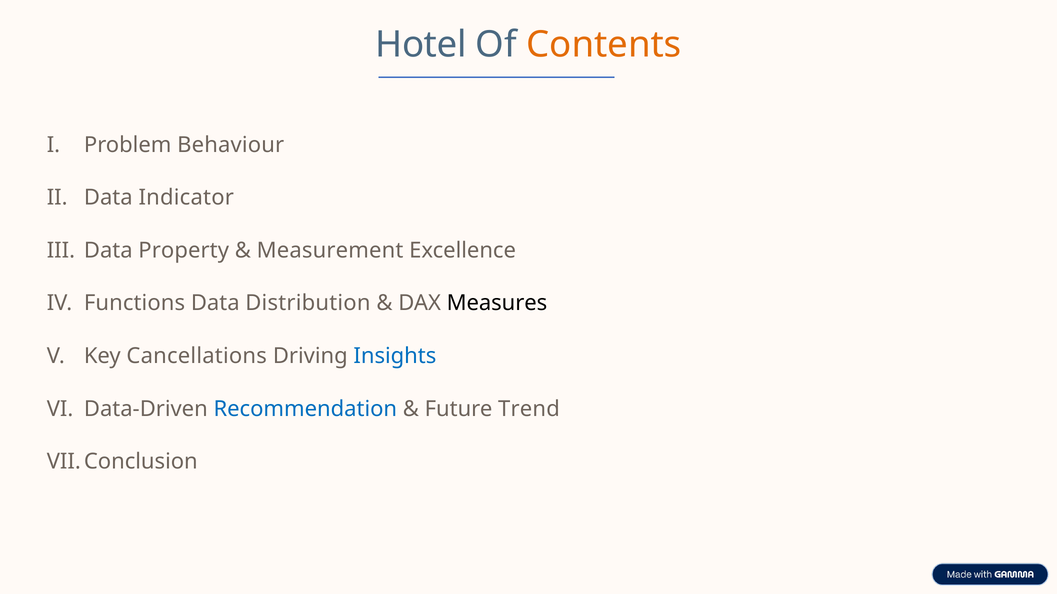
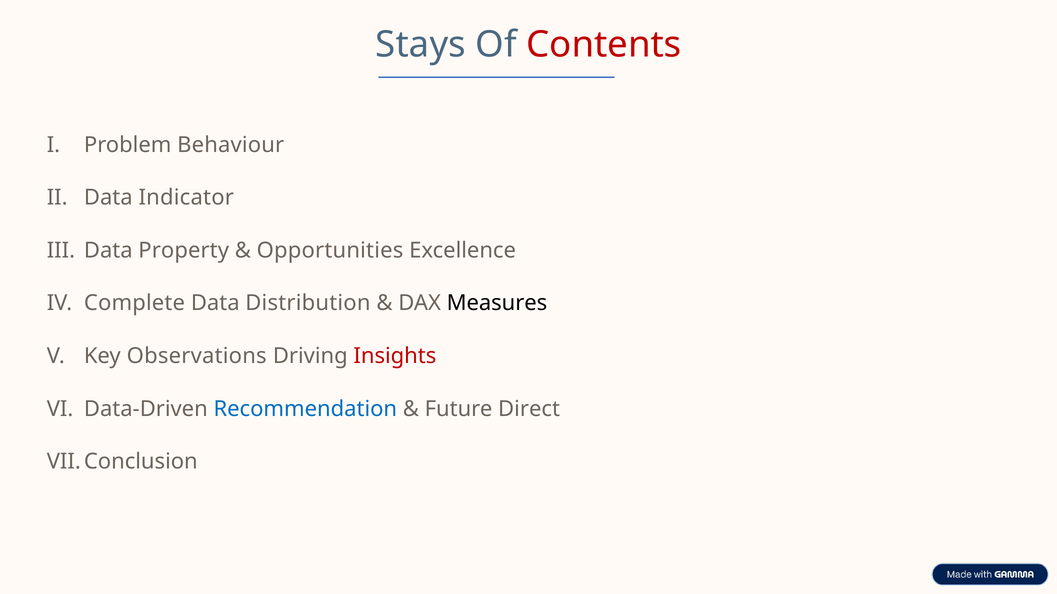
Hotel: Hotel -> Stays (421, 45)
Contents colour: orange -> red (604, 45)
Measurement: Measurement -> Opportunities (330, 251)
Functions: Functions -> Complete (134, 303)
Cancellations: Cancellations -> Observations (197, 356)
Insights colour: blue -> red (395, 356)
Trend: Trend -> Direct (529, 409)
